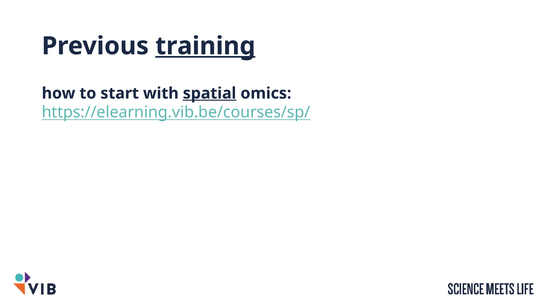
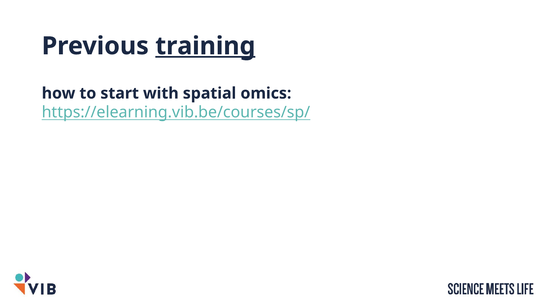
spatial underline: present -> none (210, 93)
